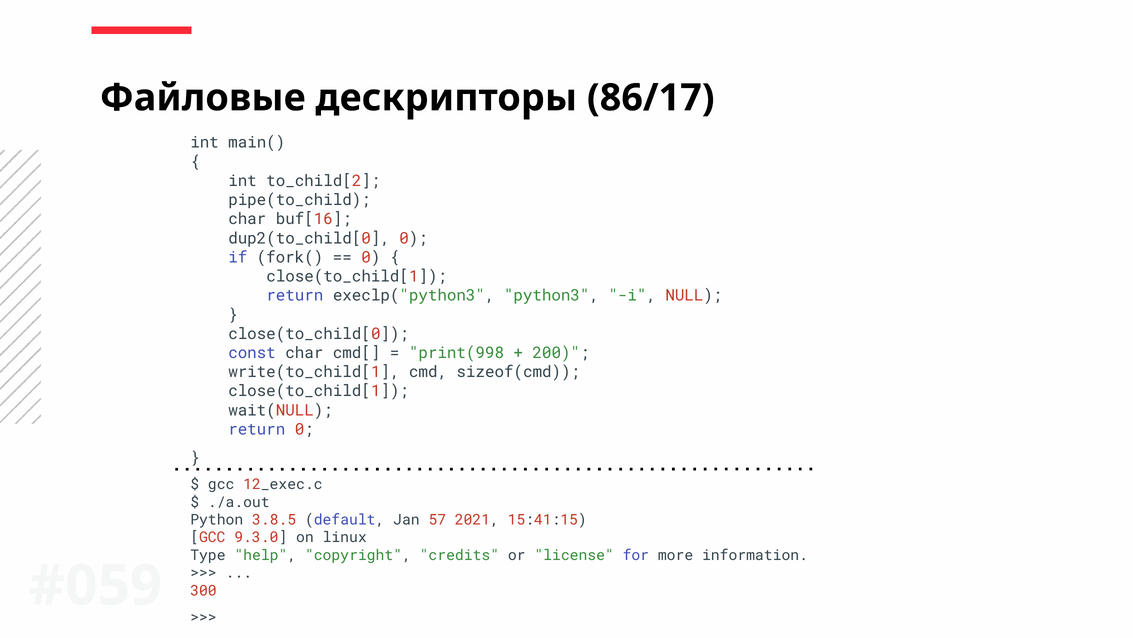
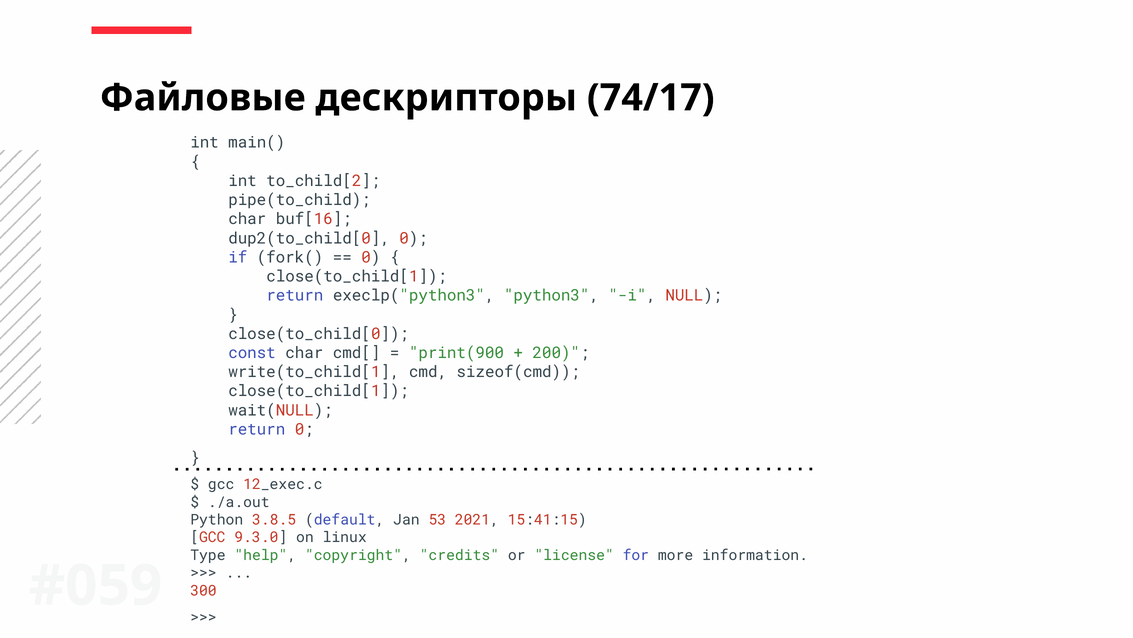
86/17: 86/17 -> 74/17 (651, 98)
print(998: print(998 -> print(900 (456, 353)
57: 57 -> 53 (437, 519)
